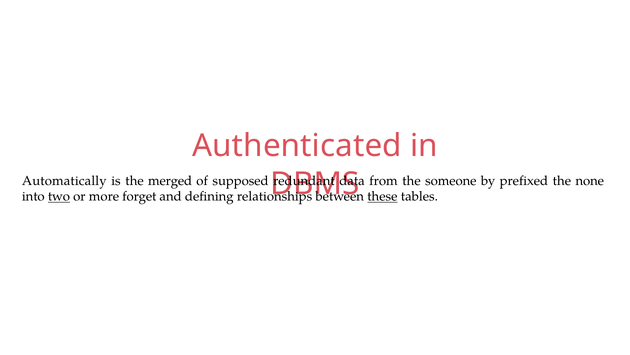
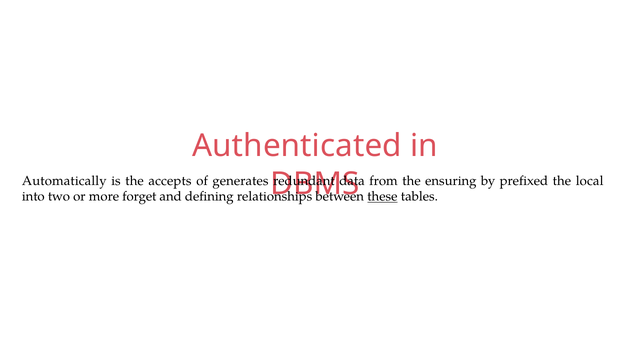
merged: merged -> accepts (170, 180)
supposed: supposed -> generates (240, 180)
someone: someone -> ensuring (451, 180)
none: none -> local (590, 180)
two underline: present -> none (59, 196)
